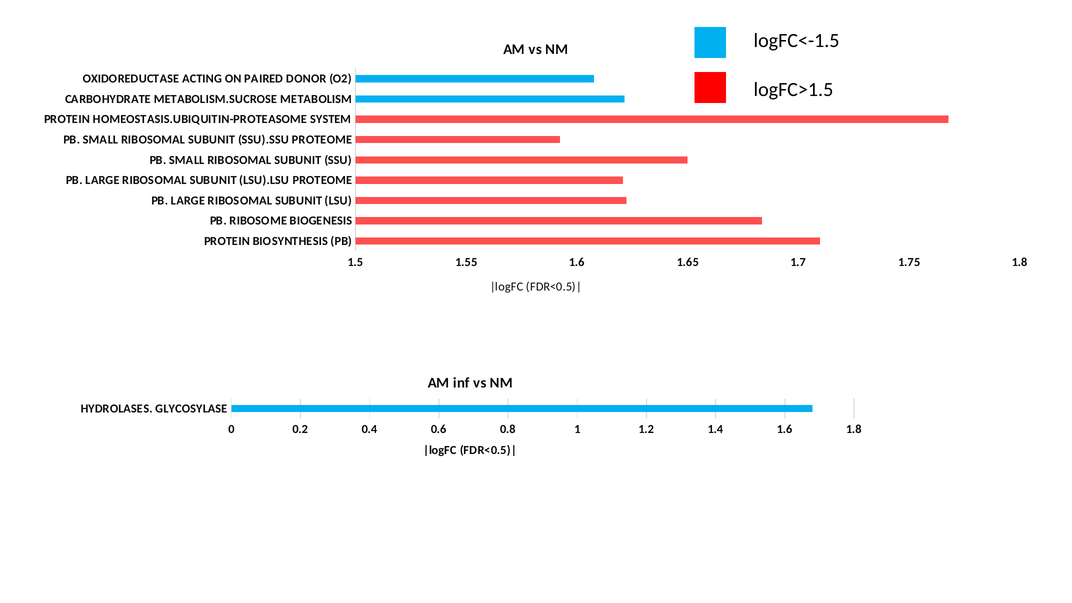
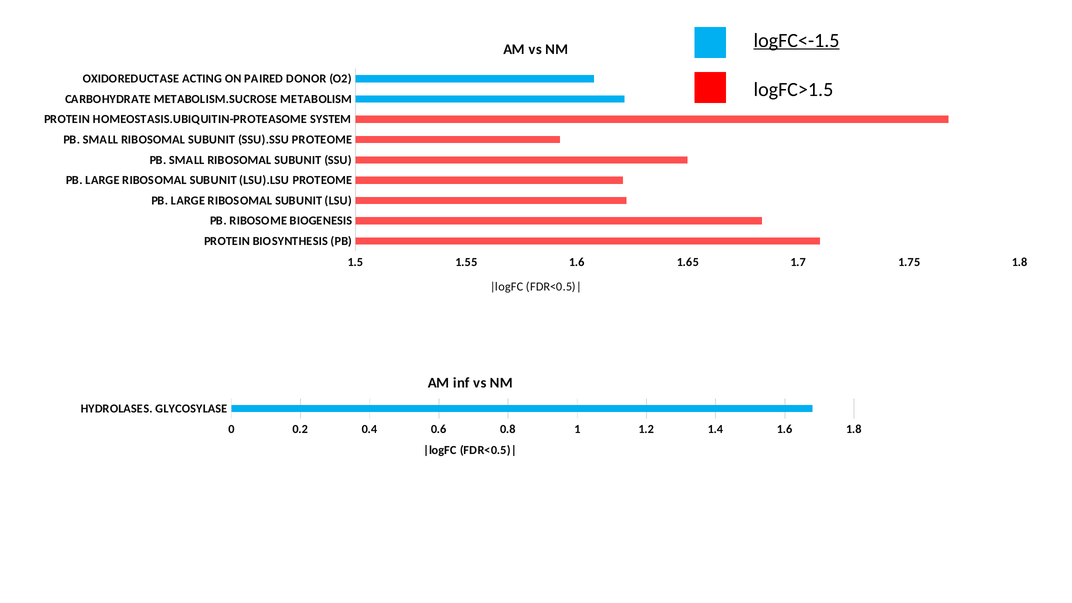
logFC<-1.5 underline: none -> present (797, 40)
